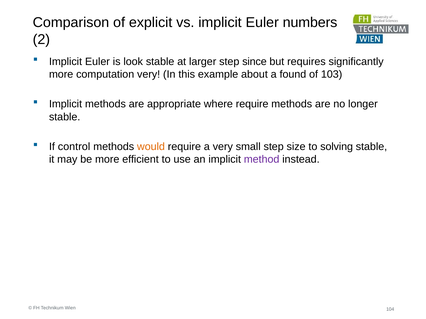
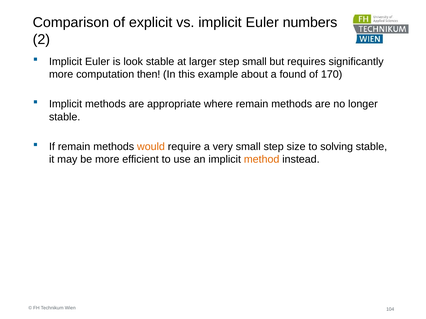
step since: since -> small (254, 62)
computation very: very -> then (149, 74)
103: 103 -> 170 (332, 74)
where require: require -> remain (252, 104)
If control: control -> remain (74, 147)
method colour: purple -> orange (262, 160)
